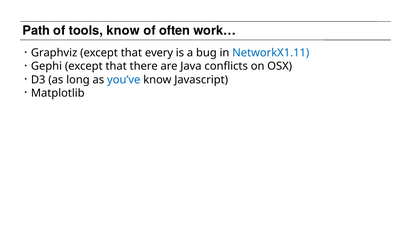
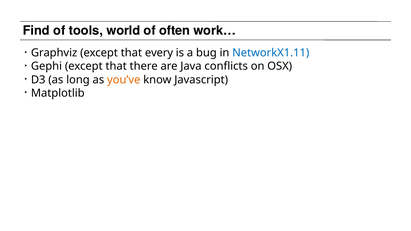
Path: Path -> Find (36, 30)
tools know: know -> world (123, 30)
you’ve colour: blue -> orange (124, 80)
